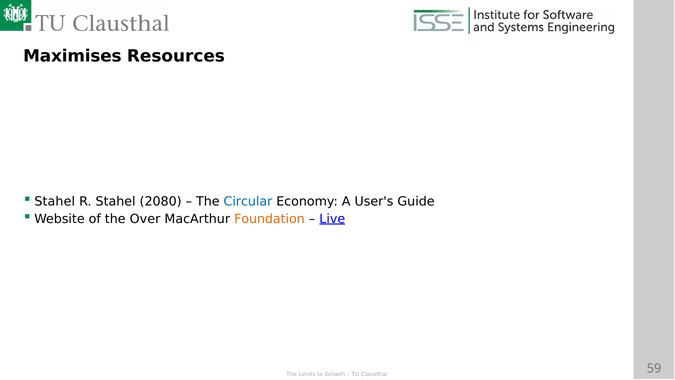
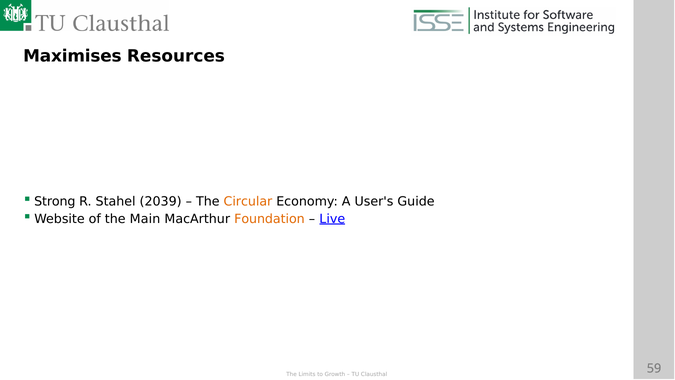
Stahel: Stahel -> Strong (55, 201)
2080: 2080 -> 2039 (161, 201)
Circular colour: blue -> orange (248, 201)
Over: Over -> Main (145, 219)
